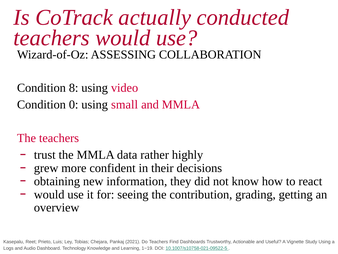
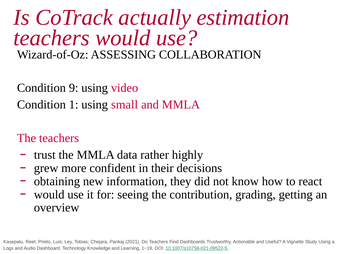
conducted: conducted -> estimation (243, 17)
8: 8 -> 9 (74, 88)
0: 0 -> 1 (74, 104)
